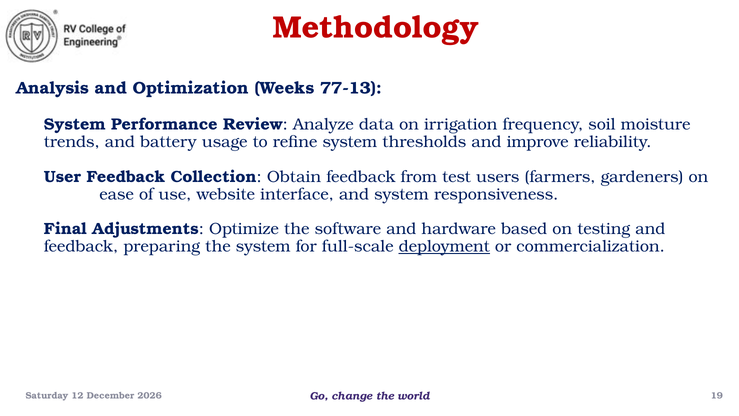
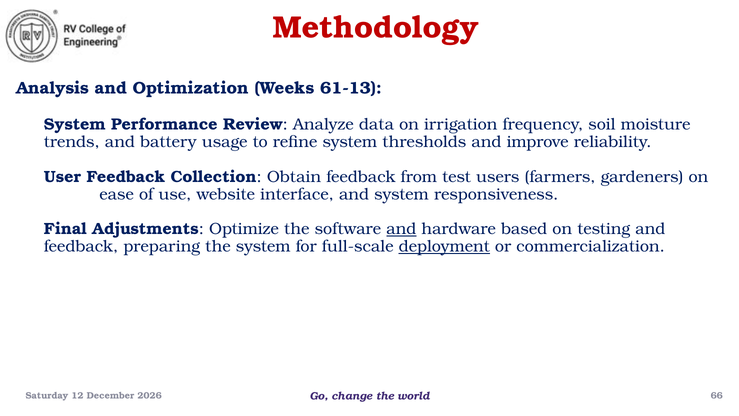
77-13: 77-13 -> 61-13 (351, 88)
and underline: none -> present (401, 229)
19: 19 -> 66 (717, 395)
